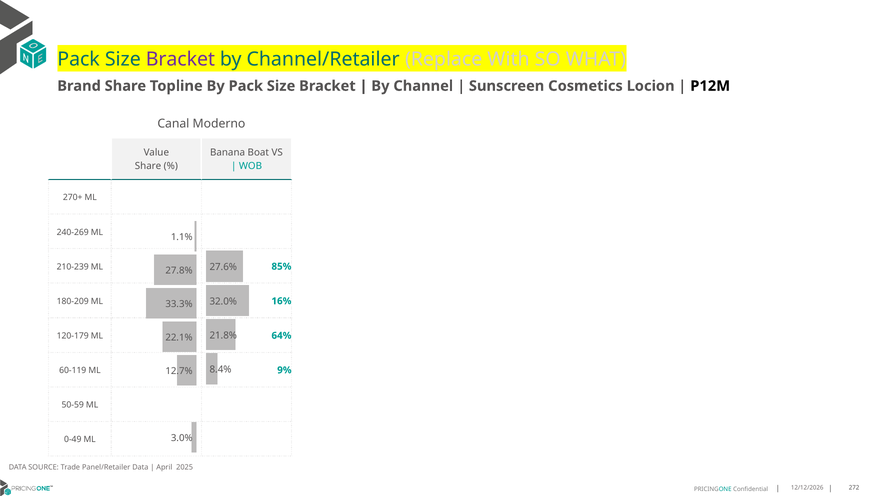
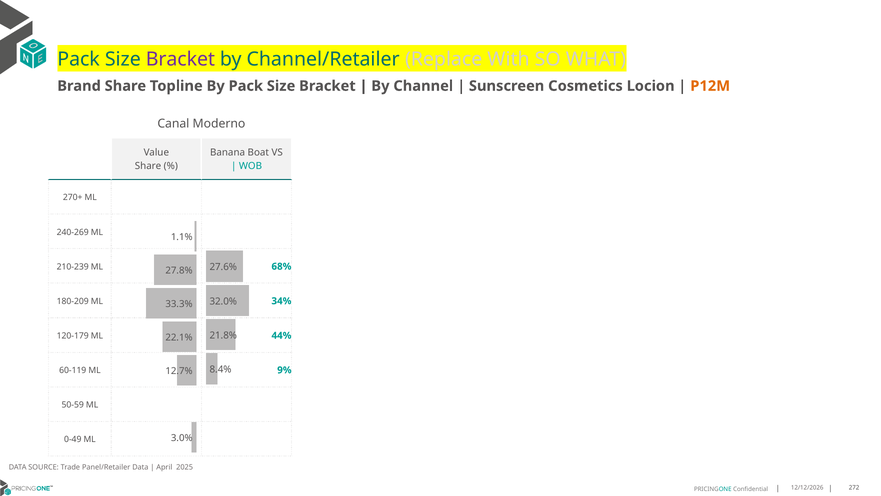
P12M colour: black -> orange (710, 86)
85%: 85% -> 68% (281, 266)
16%: 16% -> 34% (281, 301)
64%: 64% -> 44% (281, 335)
